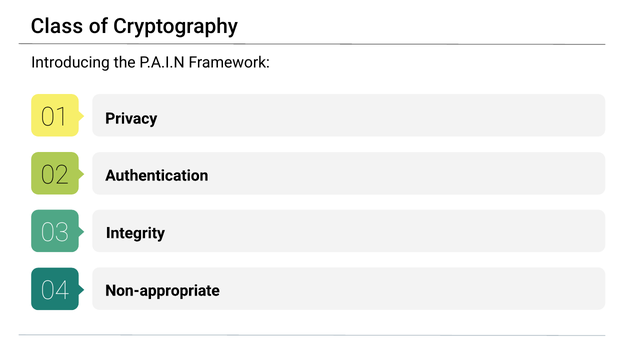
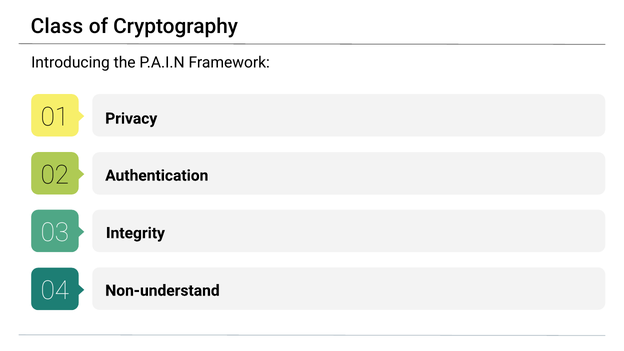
Non-appropriate: Non-appropriate -> Non-understand (162, 291)
